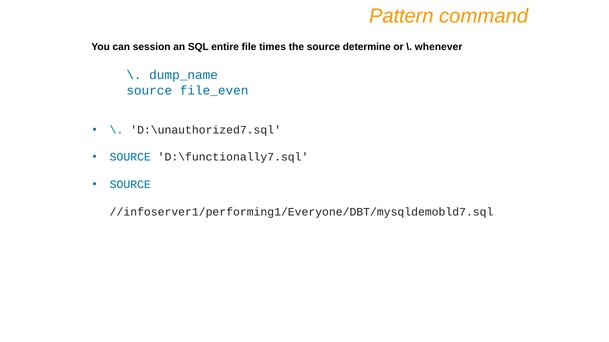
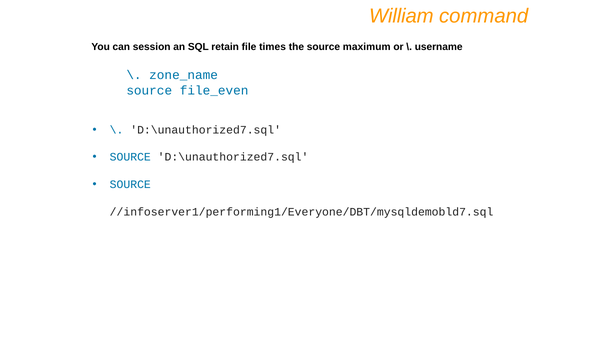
Pattern: Pattern -> William (401, 16)
entire: entire -> retain (225, 47)
determine: determine -> maximum (367, 47)
whenever: whenever -> username (439, 47)
dump_name: dump_name -> zone_name (184, 75)
SOURCE D:\functionally7.sql: D:\functionally7.sql -> D:\unauthorized7.sql (233, 157)
